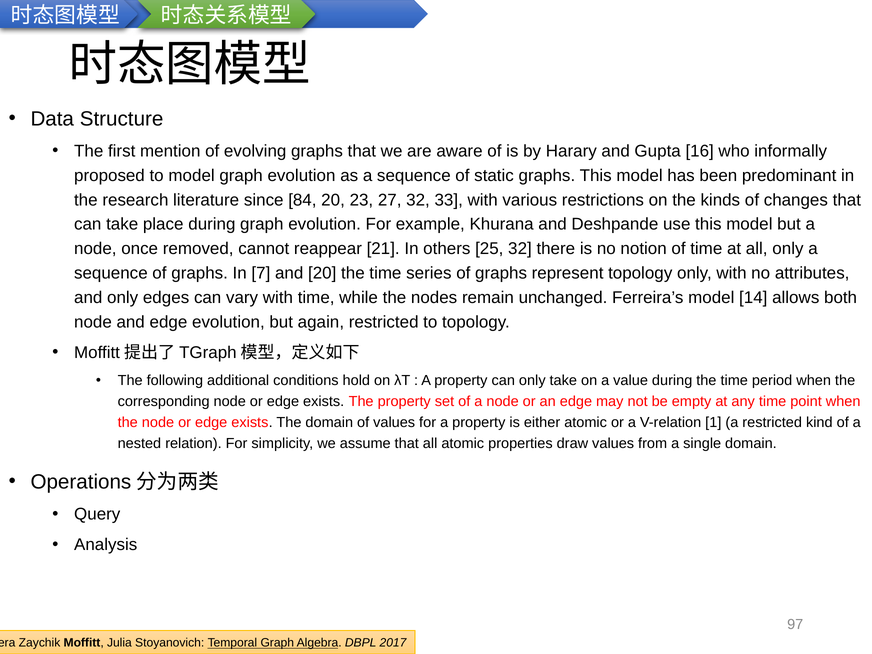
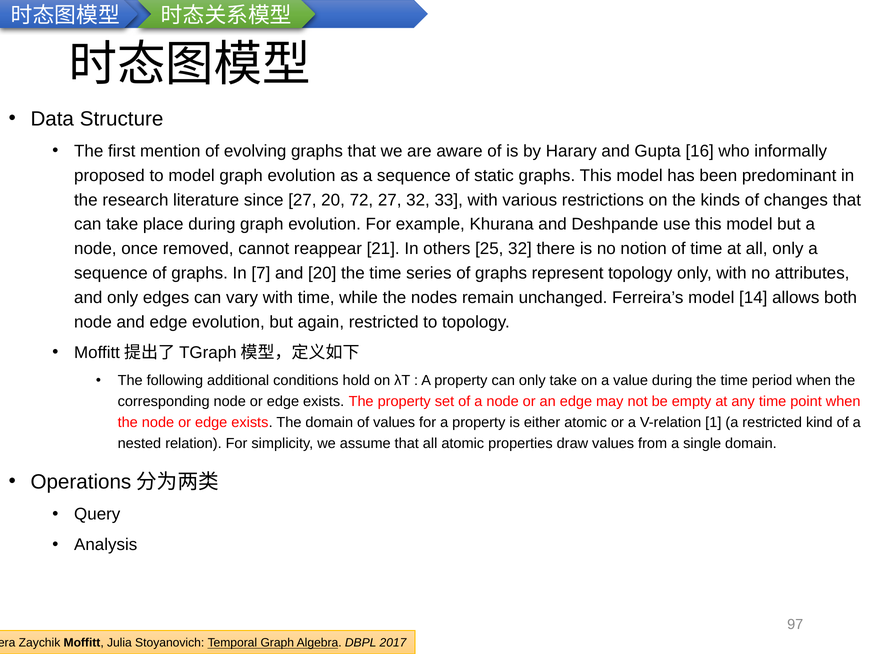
since 84: 84 -> 27 (302, 200)
23: 23 -> 72 (361, 200)
